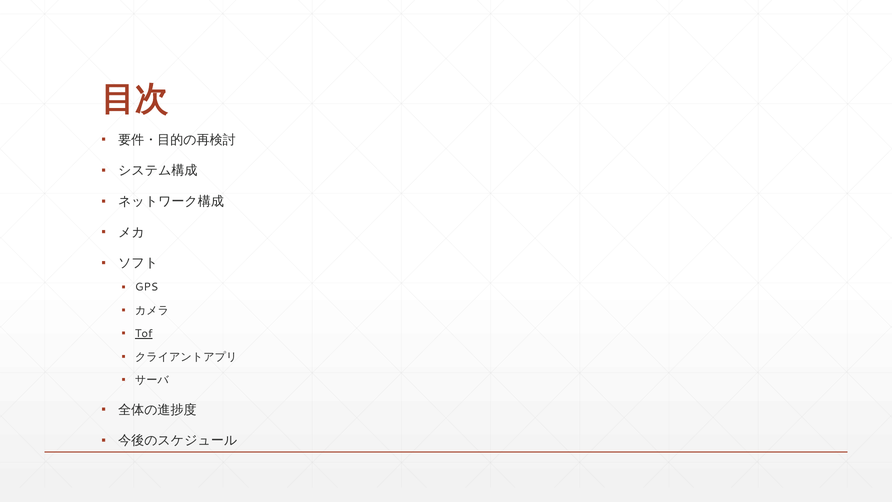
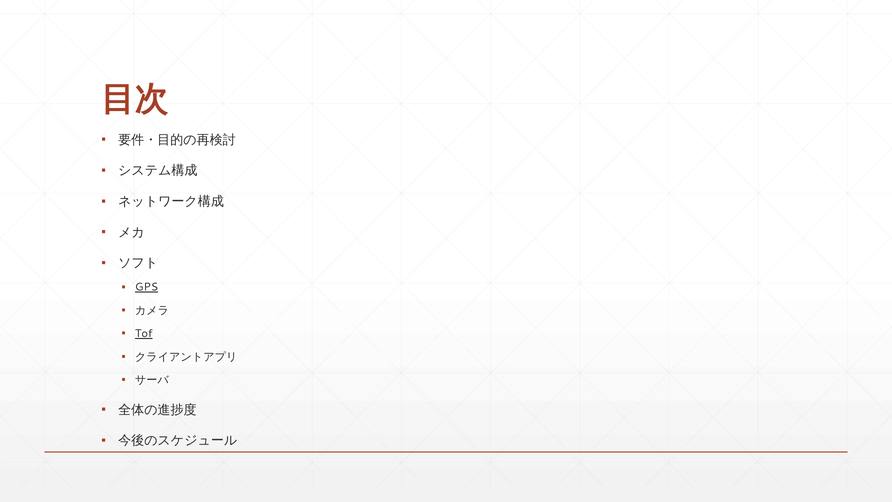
GPS underline: none -> present (147, 287)
